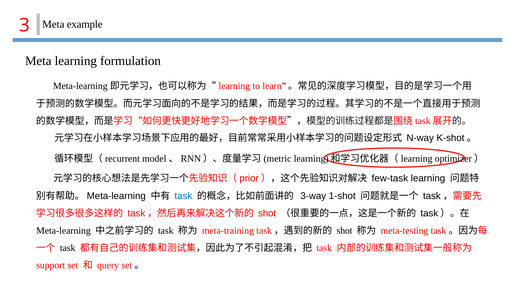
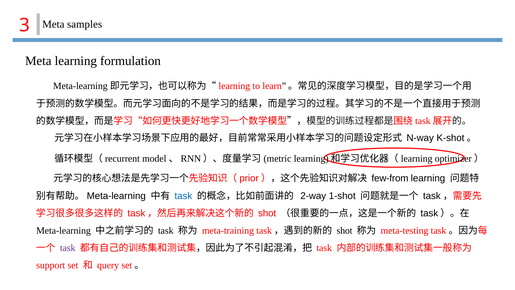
example: example -> samples (85, 24)
few-task: few-task -> few-from (390, 178)
3-way: 3-way -> 2-way (313, 196)
task colour: black -> purple (68, 248)
